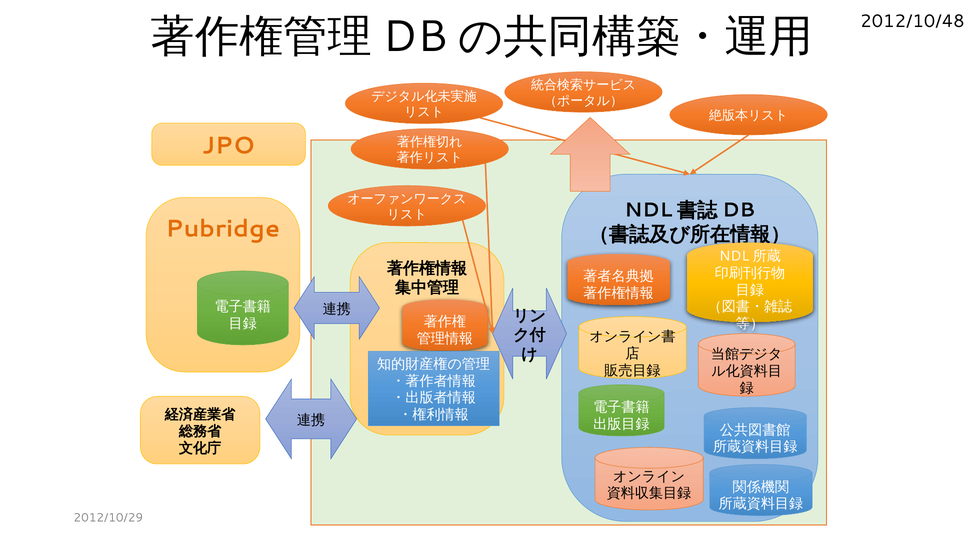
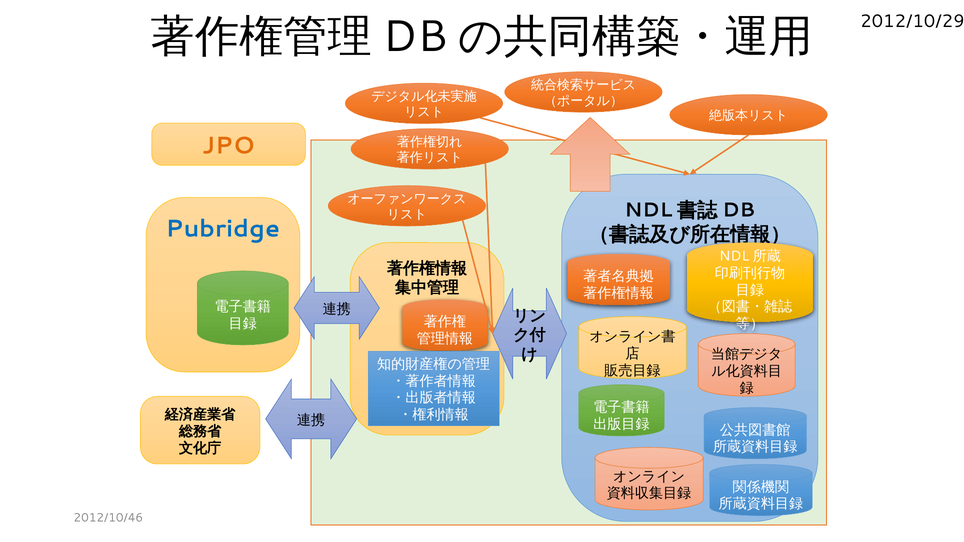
2012/10/48: 2012/10/48 -> 2012/10/29 (912, 21)
Pubridge colour: orange -> blue (223, 229)
2012/10/29: 2012/10/29 -> 2012/10/46 (108, 518)
